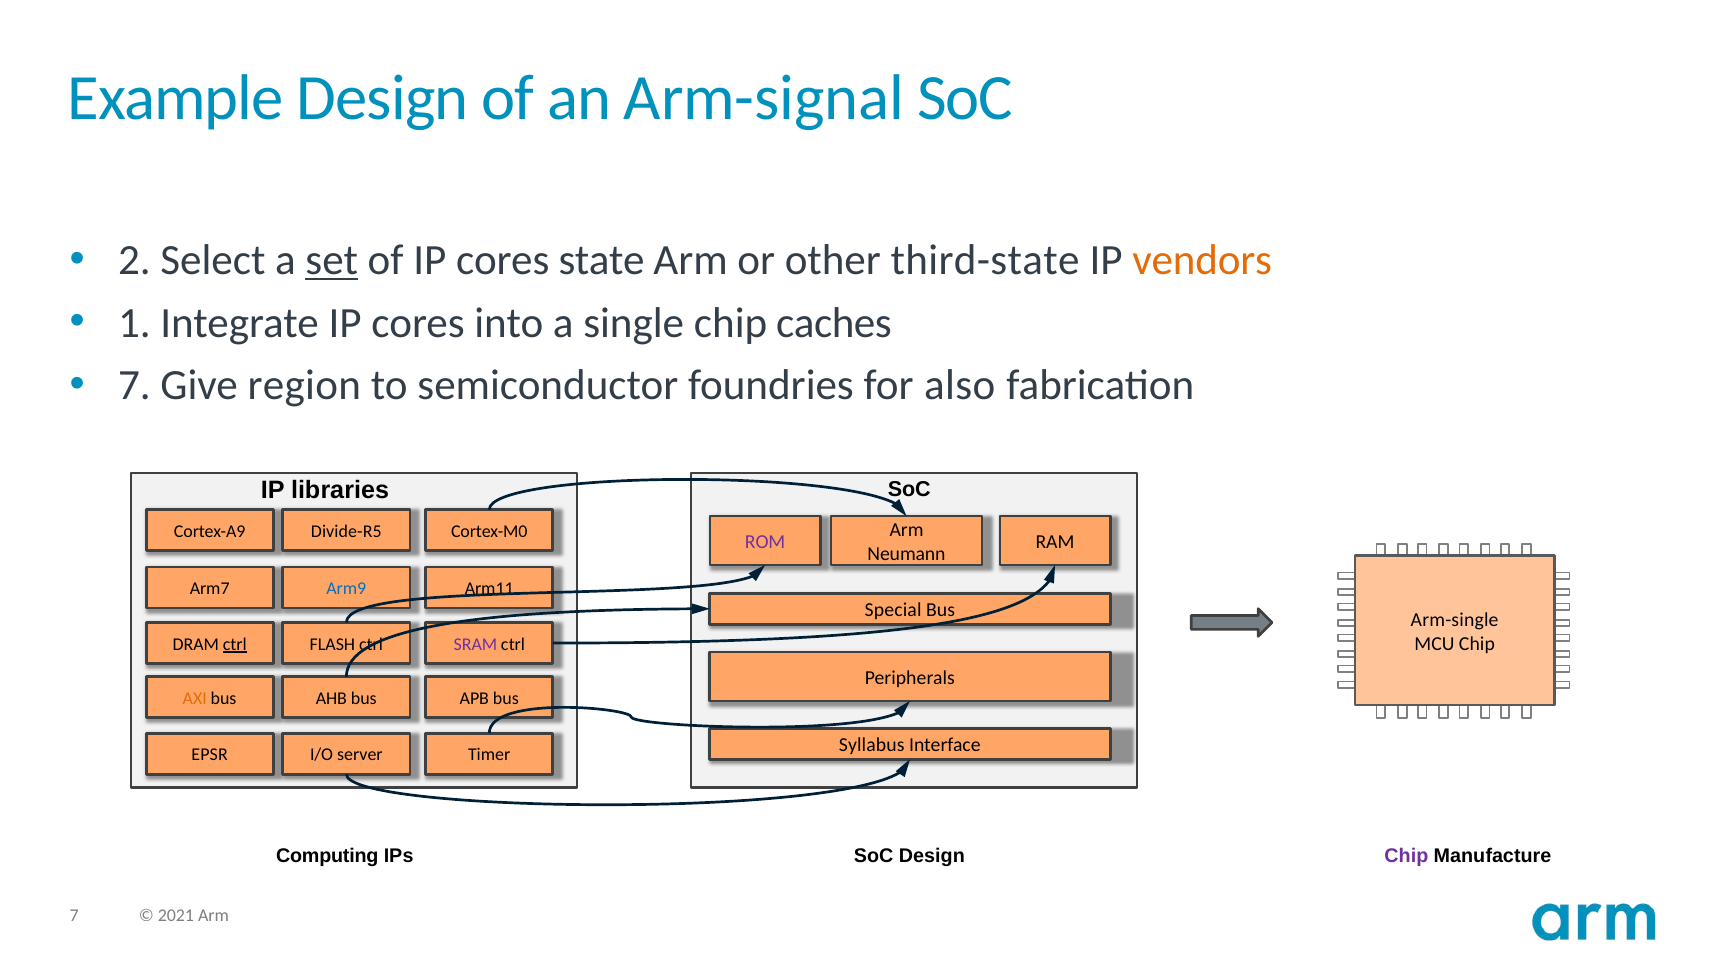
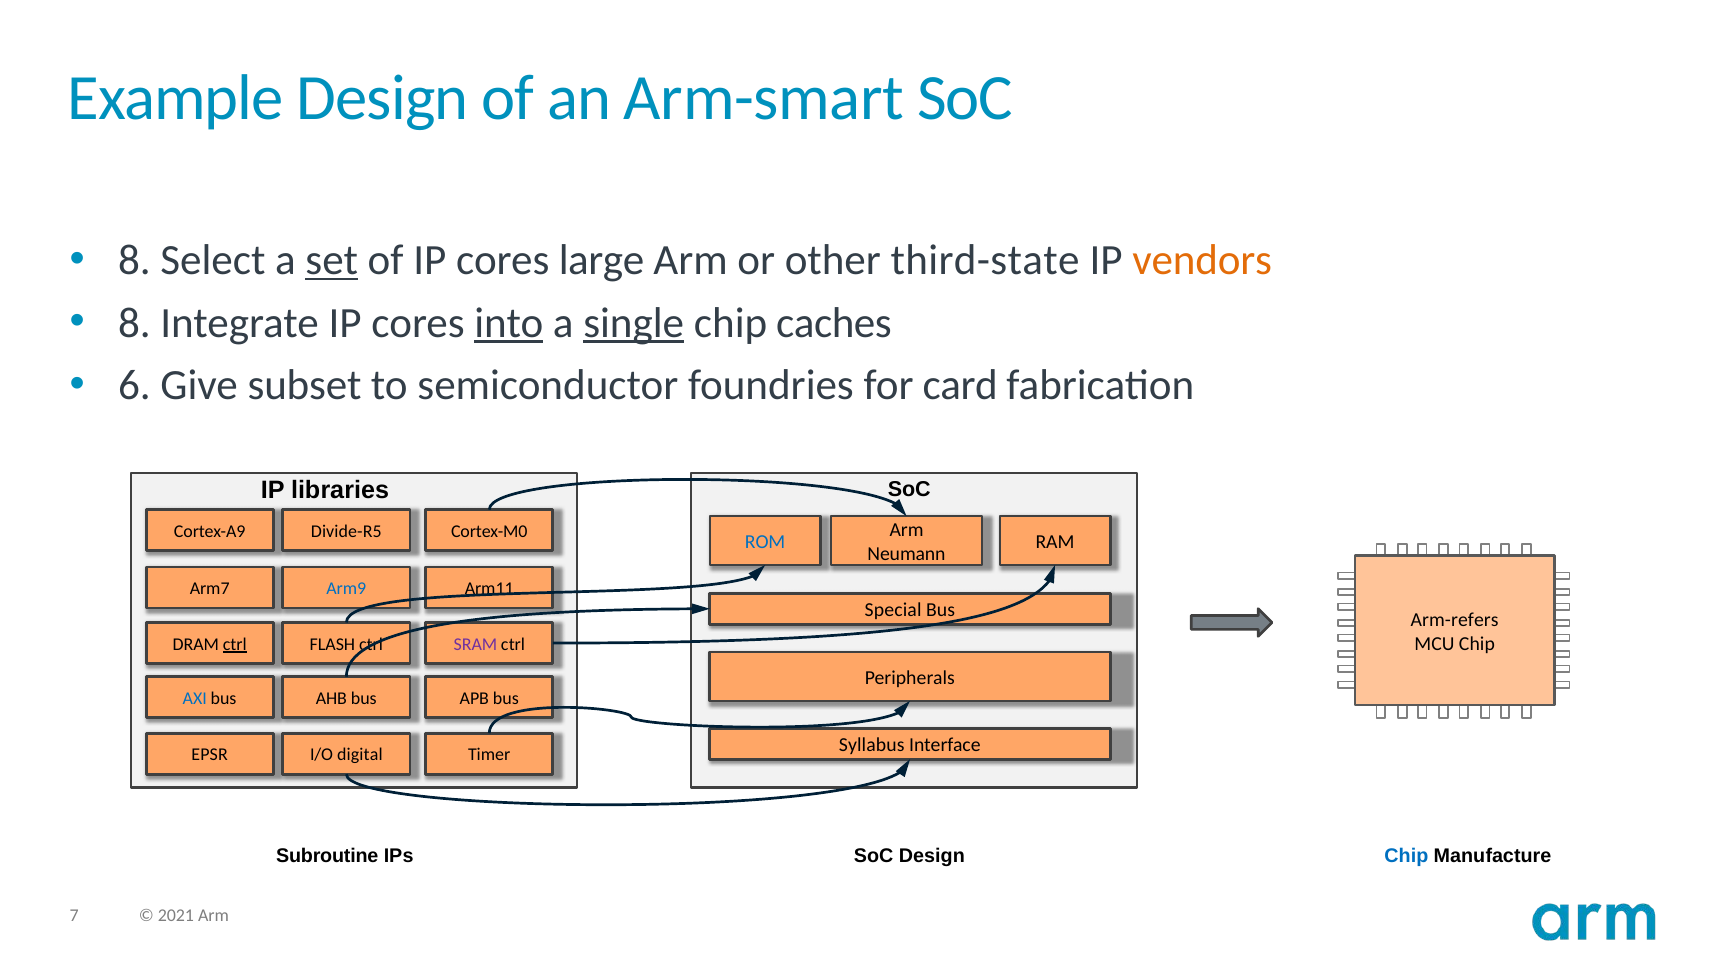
Arm-signal: Arm-signal -> Arm-smart (764, 99)
2: 2 -> 8 (134, 261)
state: state -> large (602, 261)
1: 1 -> 8 (134, 323)
into underline: none -> present (509, 323)
single underline: none -> present (634, 323)
7: 7 -> 6 (134, 386)
region: region -> subset (305, 386)
also: also -> card (960, 386)
ROM colour: purple -> blue (765, 542)
Arm-single: Arm-single -> Arm-refers (1455, 620)
AXI colour: orange -> blue (195, 699)
server: server -> digital (360, 755)
Computing: Computing -> Subroutine (327, 857)
Chip colour: purple -> blue (1406, 857)
